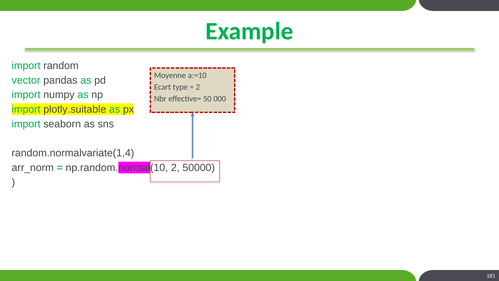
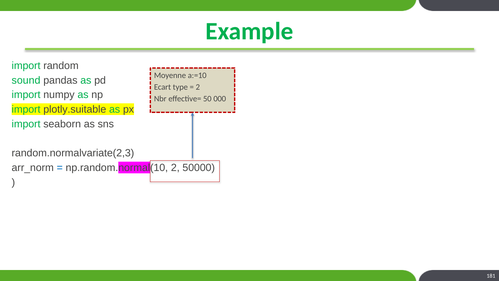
vector: vector -> sound (26, 80)
random.normalvariate(1,4: random.normalvariate(1,4 -> random.normalvariate(2,3 (73, 153)
